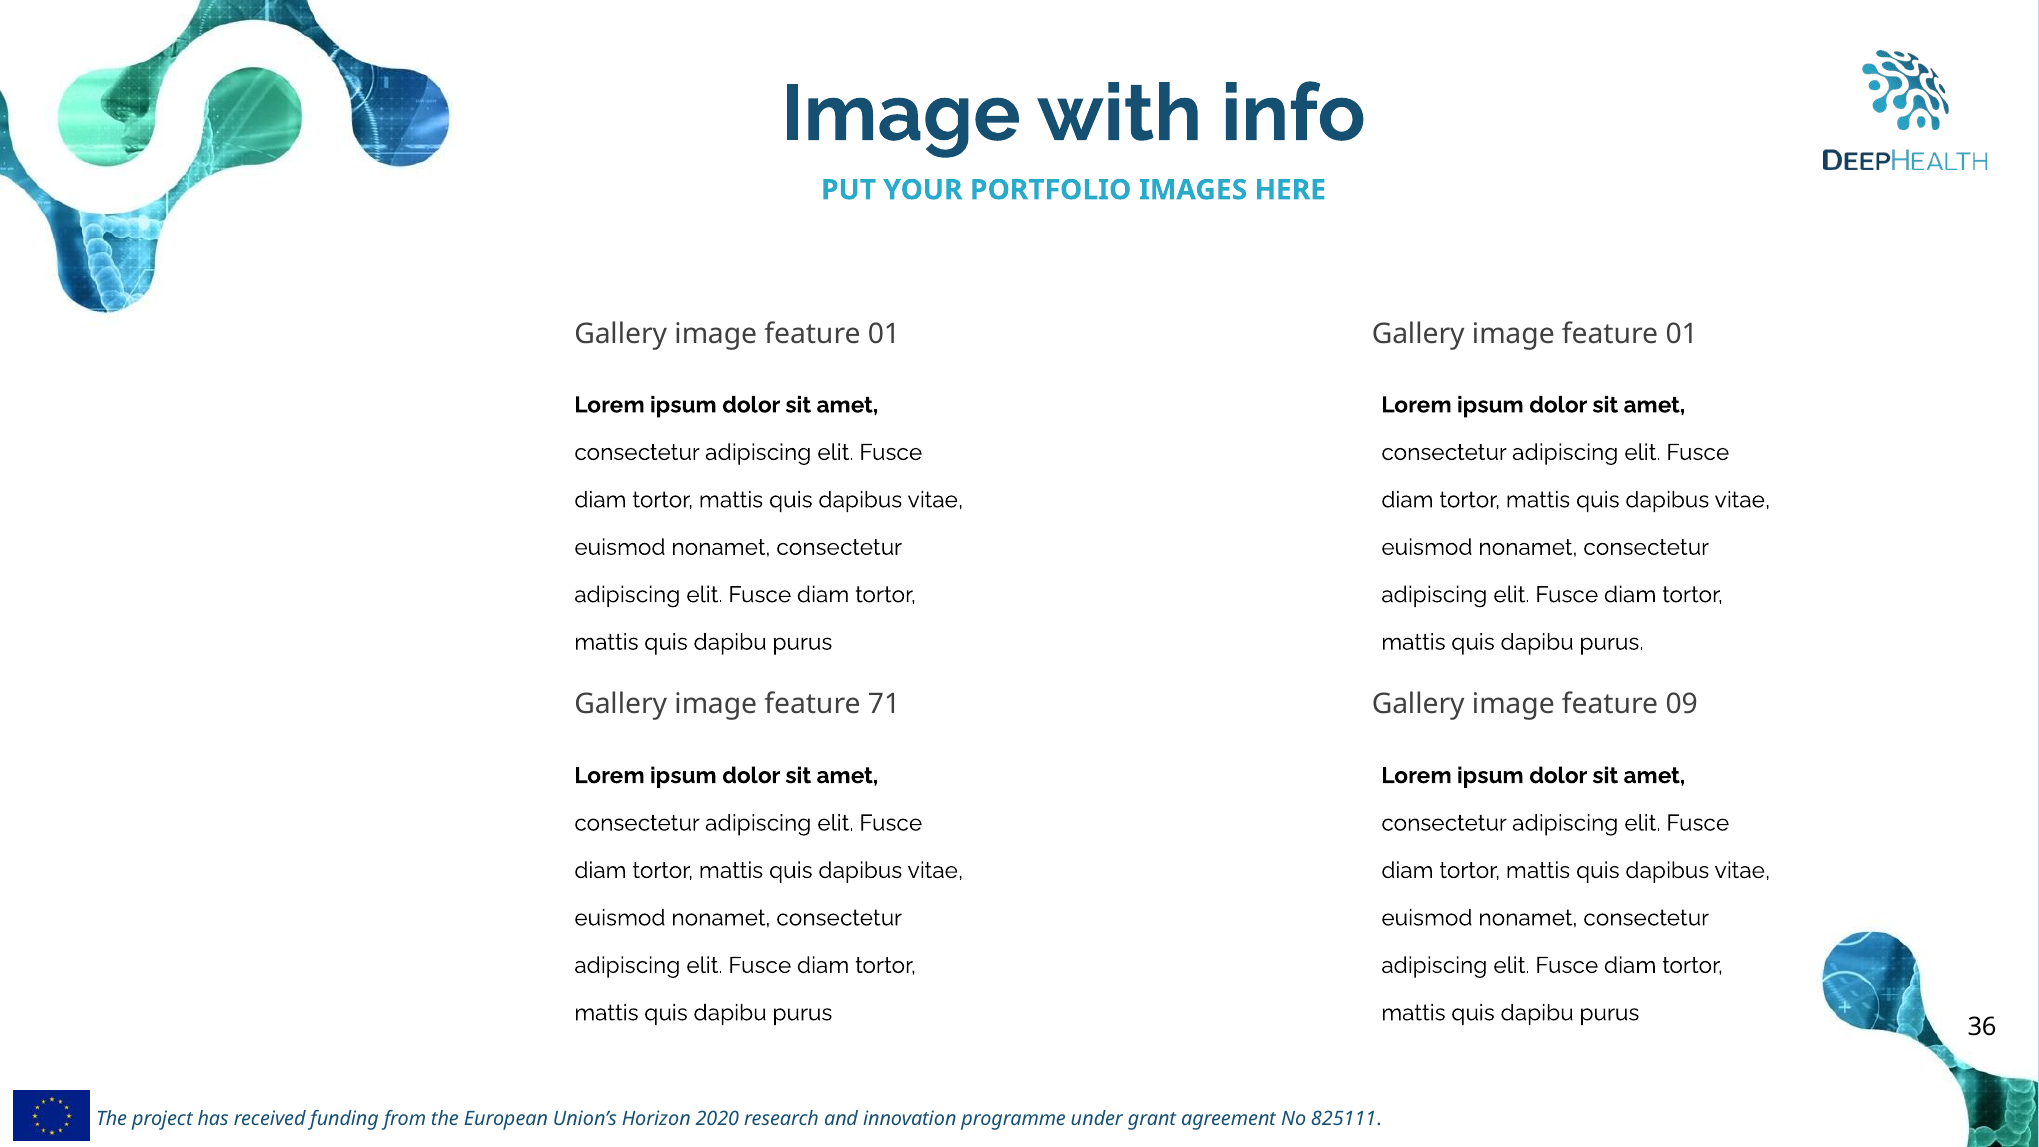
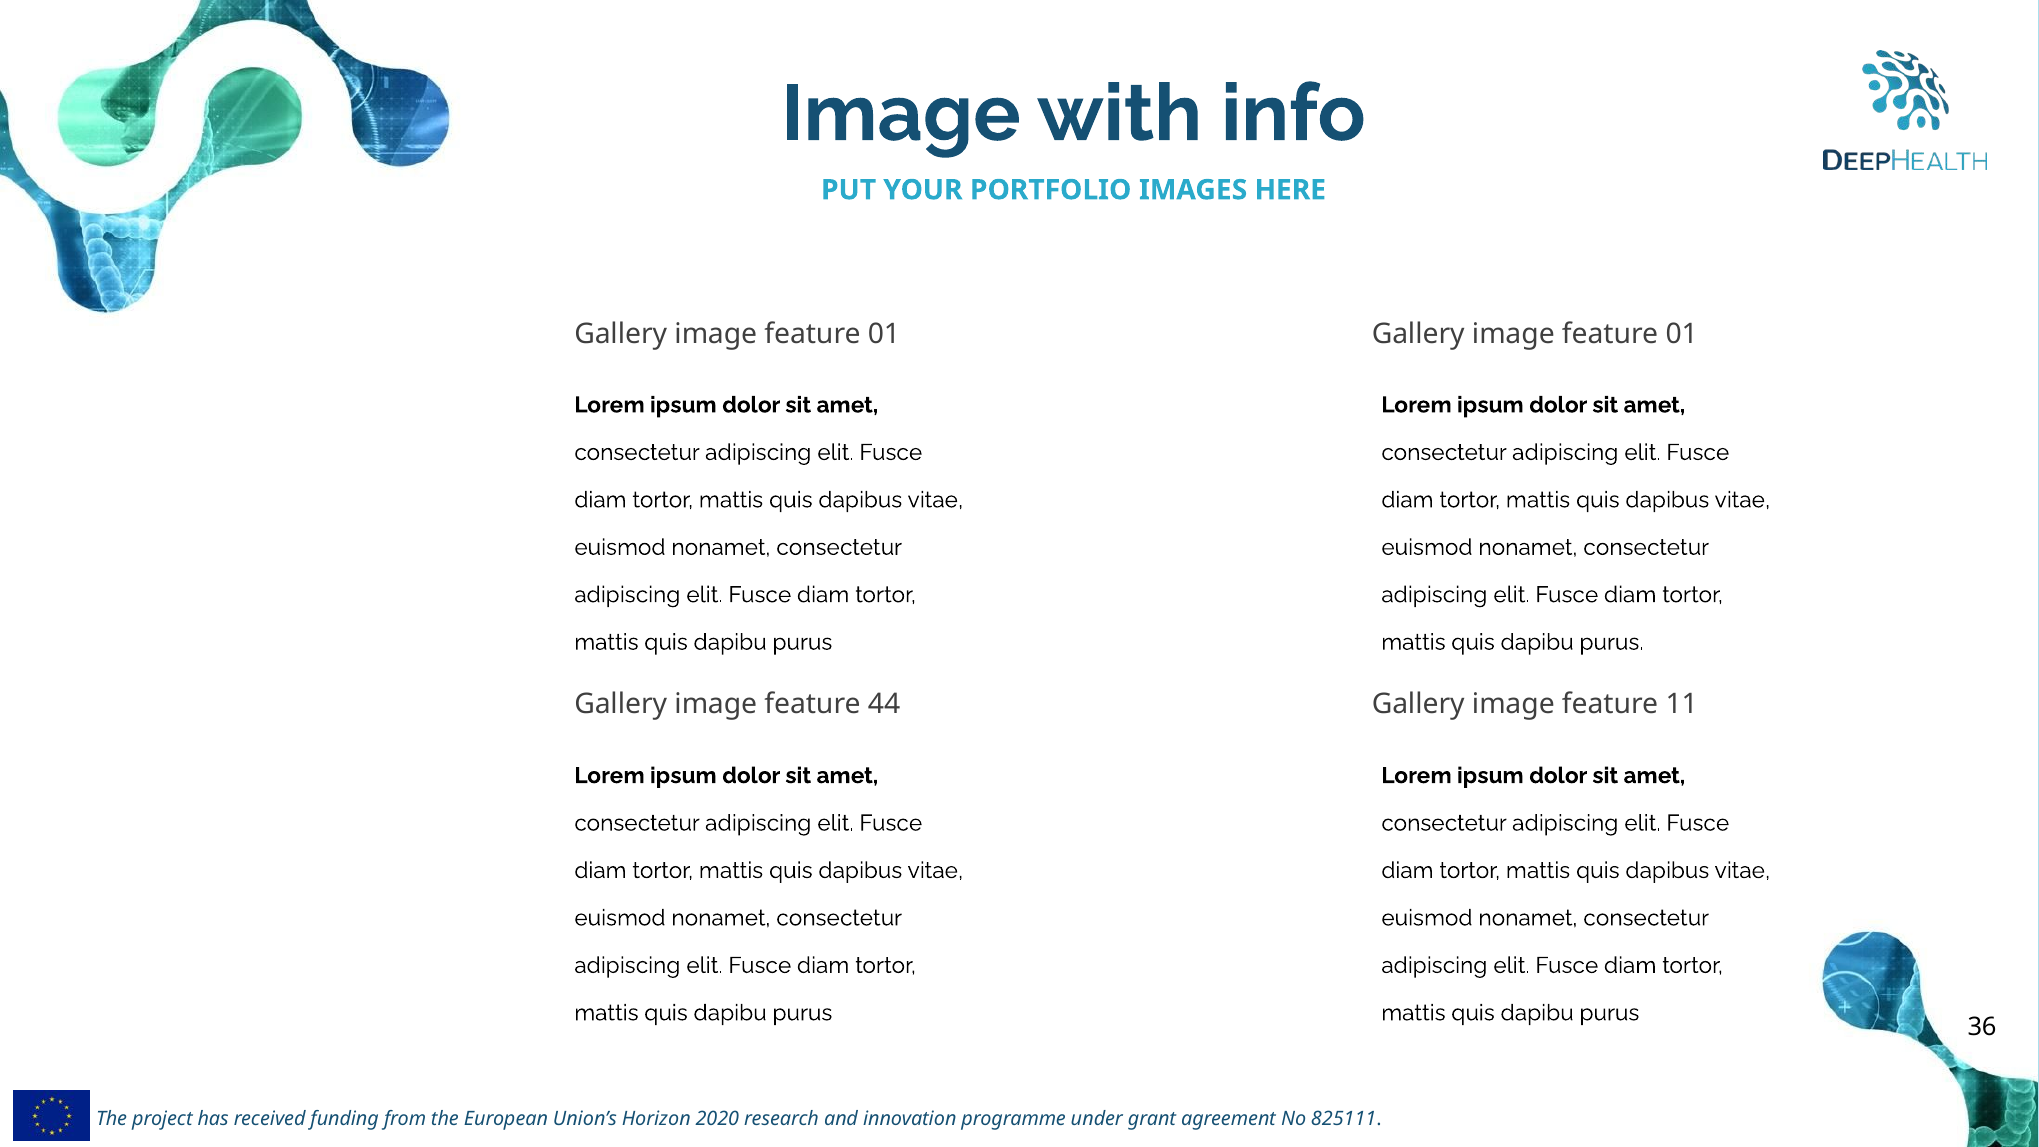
71: 71 -> 44 (884, 704)
09: 09 -> 11 (1682, 704)
